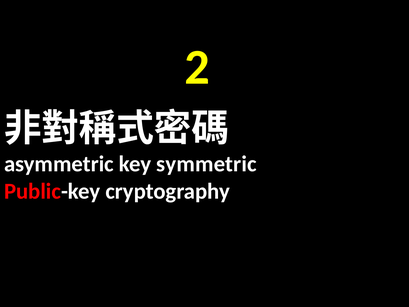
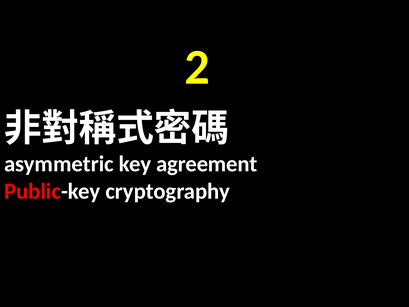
symmetric: symmetric -> agreement (207, 164)
